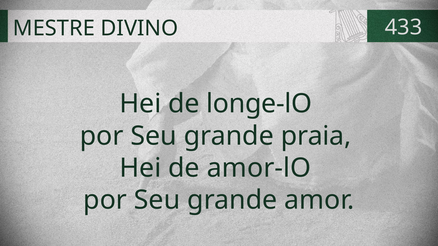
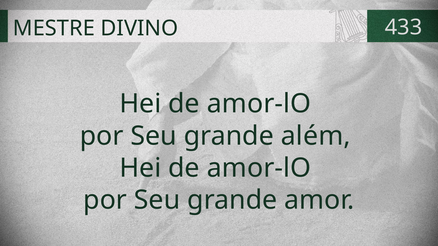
longe-lO: longe-lO -> amor-lO (259, 104)
praia: praia -> além (316, 136)
